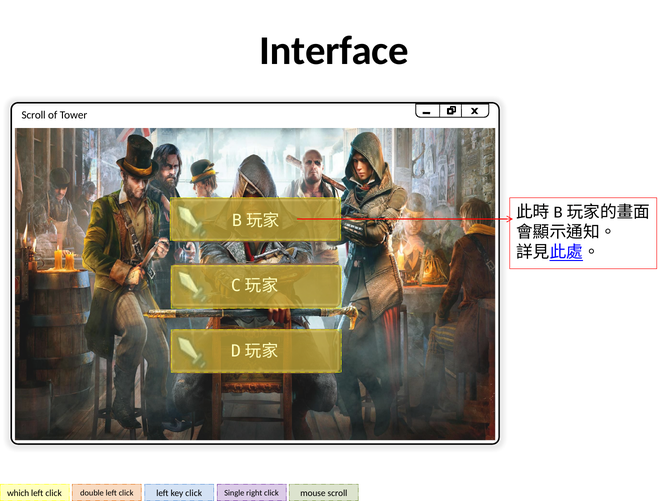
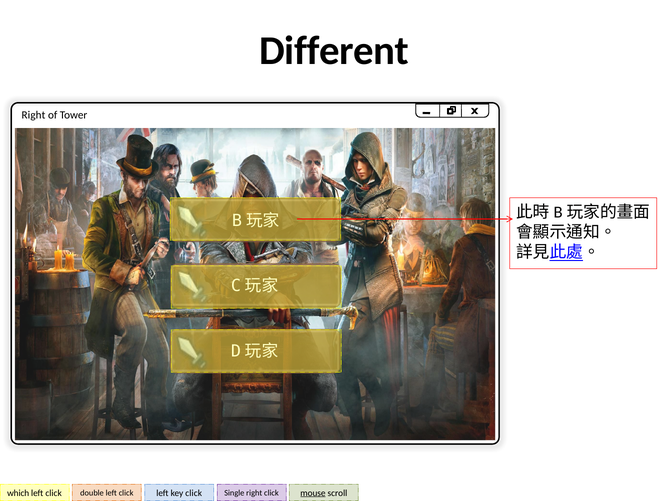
Interface: Interface -> Different (334, 51)
Scroll: Scroll -> Right (33, 115)
mouse underline: none -> present (313, 493)
